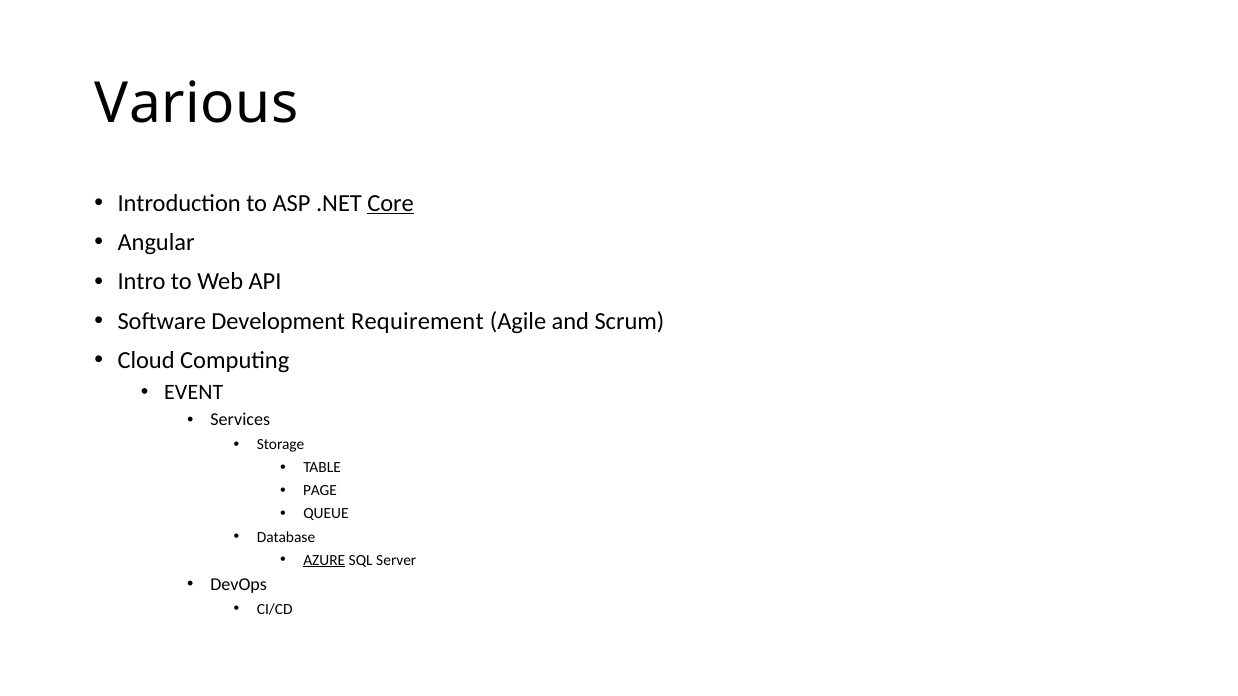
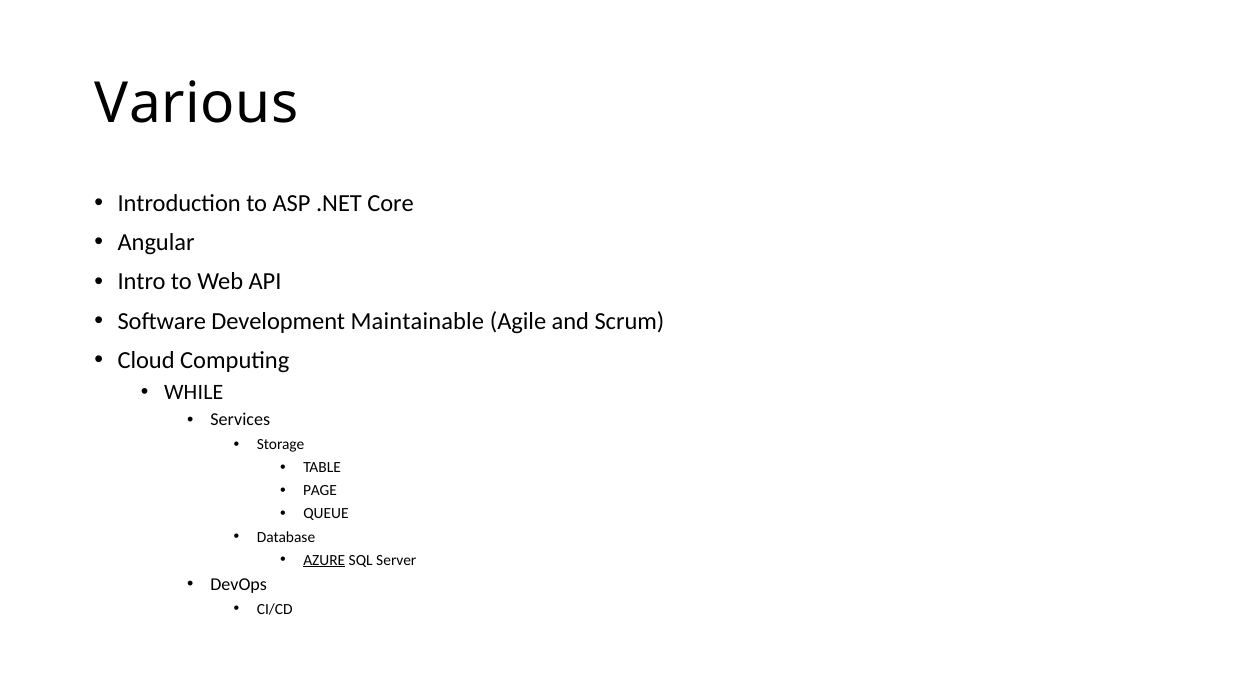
Core underline: present -> none (391, 203)
Requirement: Requirement -> Maintainable (417, 321)
EVENT: EVENT -> WHILE (194, 392)
